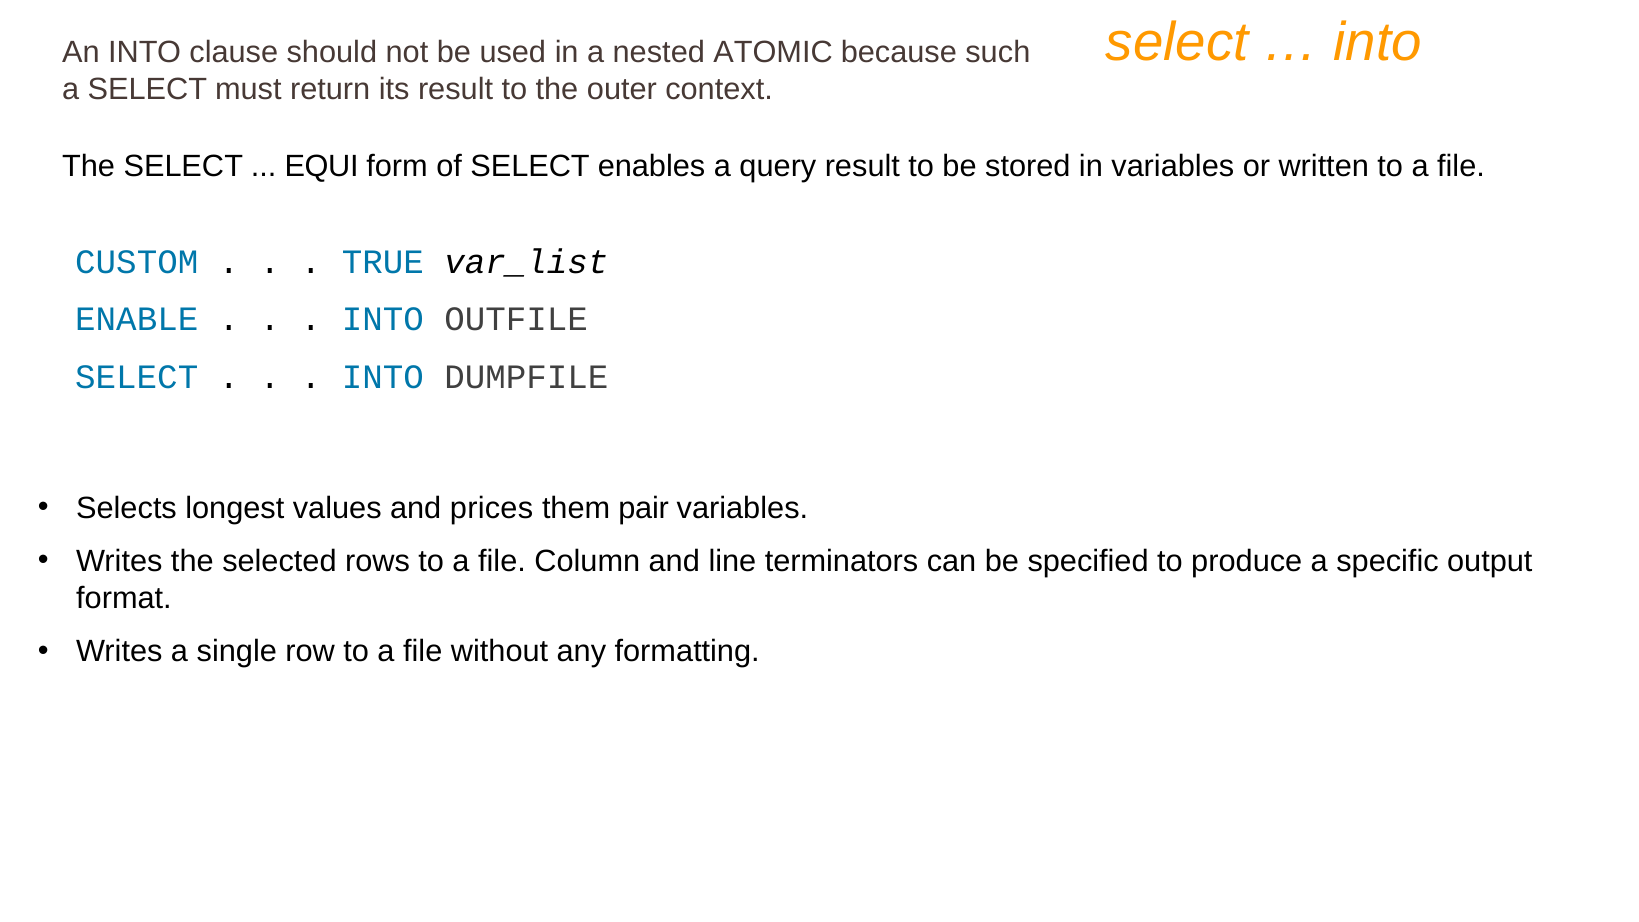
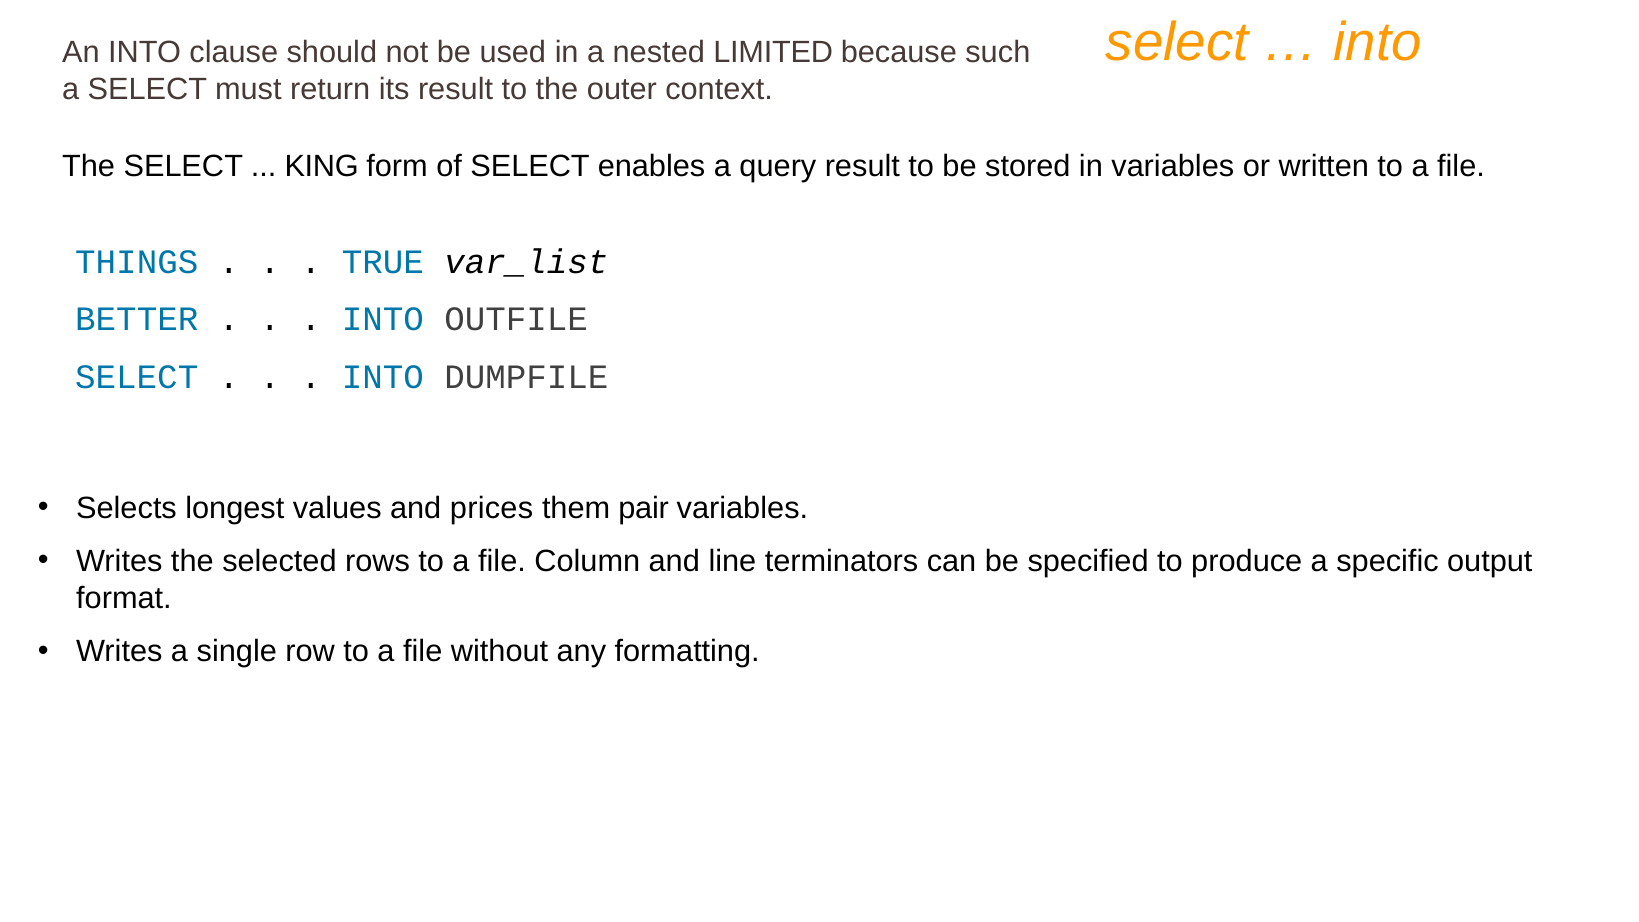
ATOMIC: ATOMIC -> LIMITED (773, 52)
EQUI: EQUI -> KING (322, 167)
CUSTOM: CUSTOM -> THINGS (137, 262)
ENABLE: ENABLE -> BETTER (137, 320)
